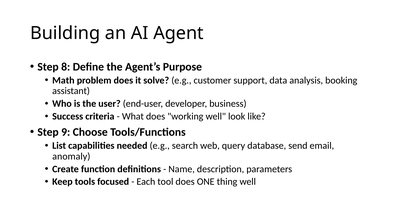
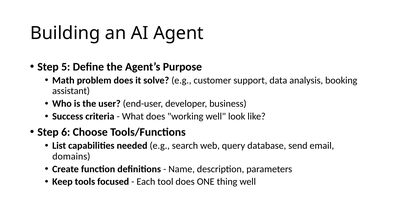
8: 8 -> 5 (66, 67)
9: 9 -> 6 (66, 132)
anomaly: anomaly -> domains (71, 156)
